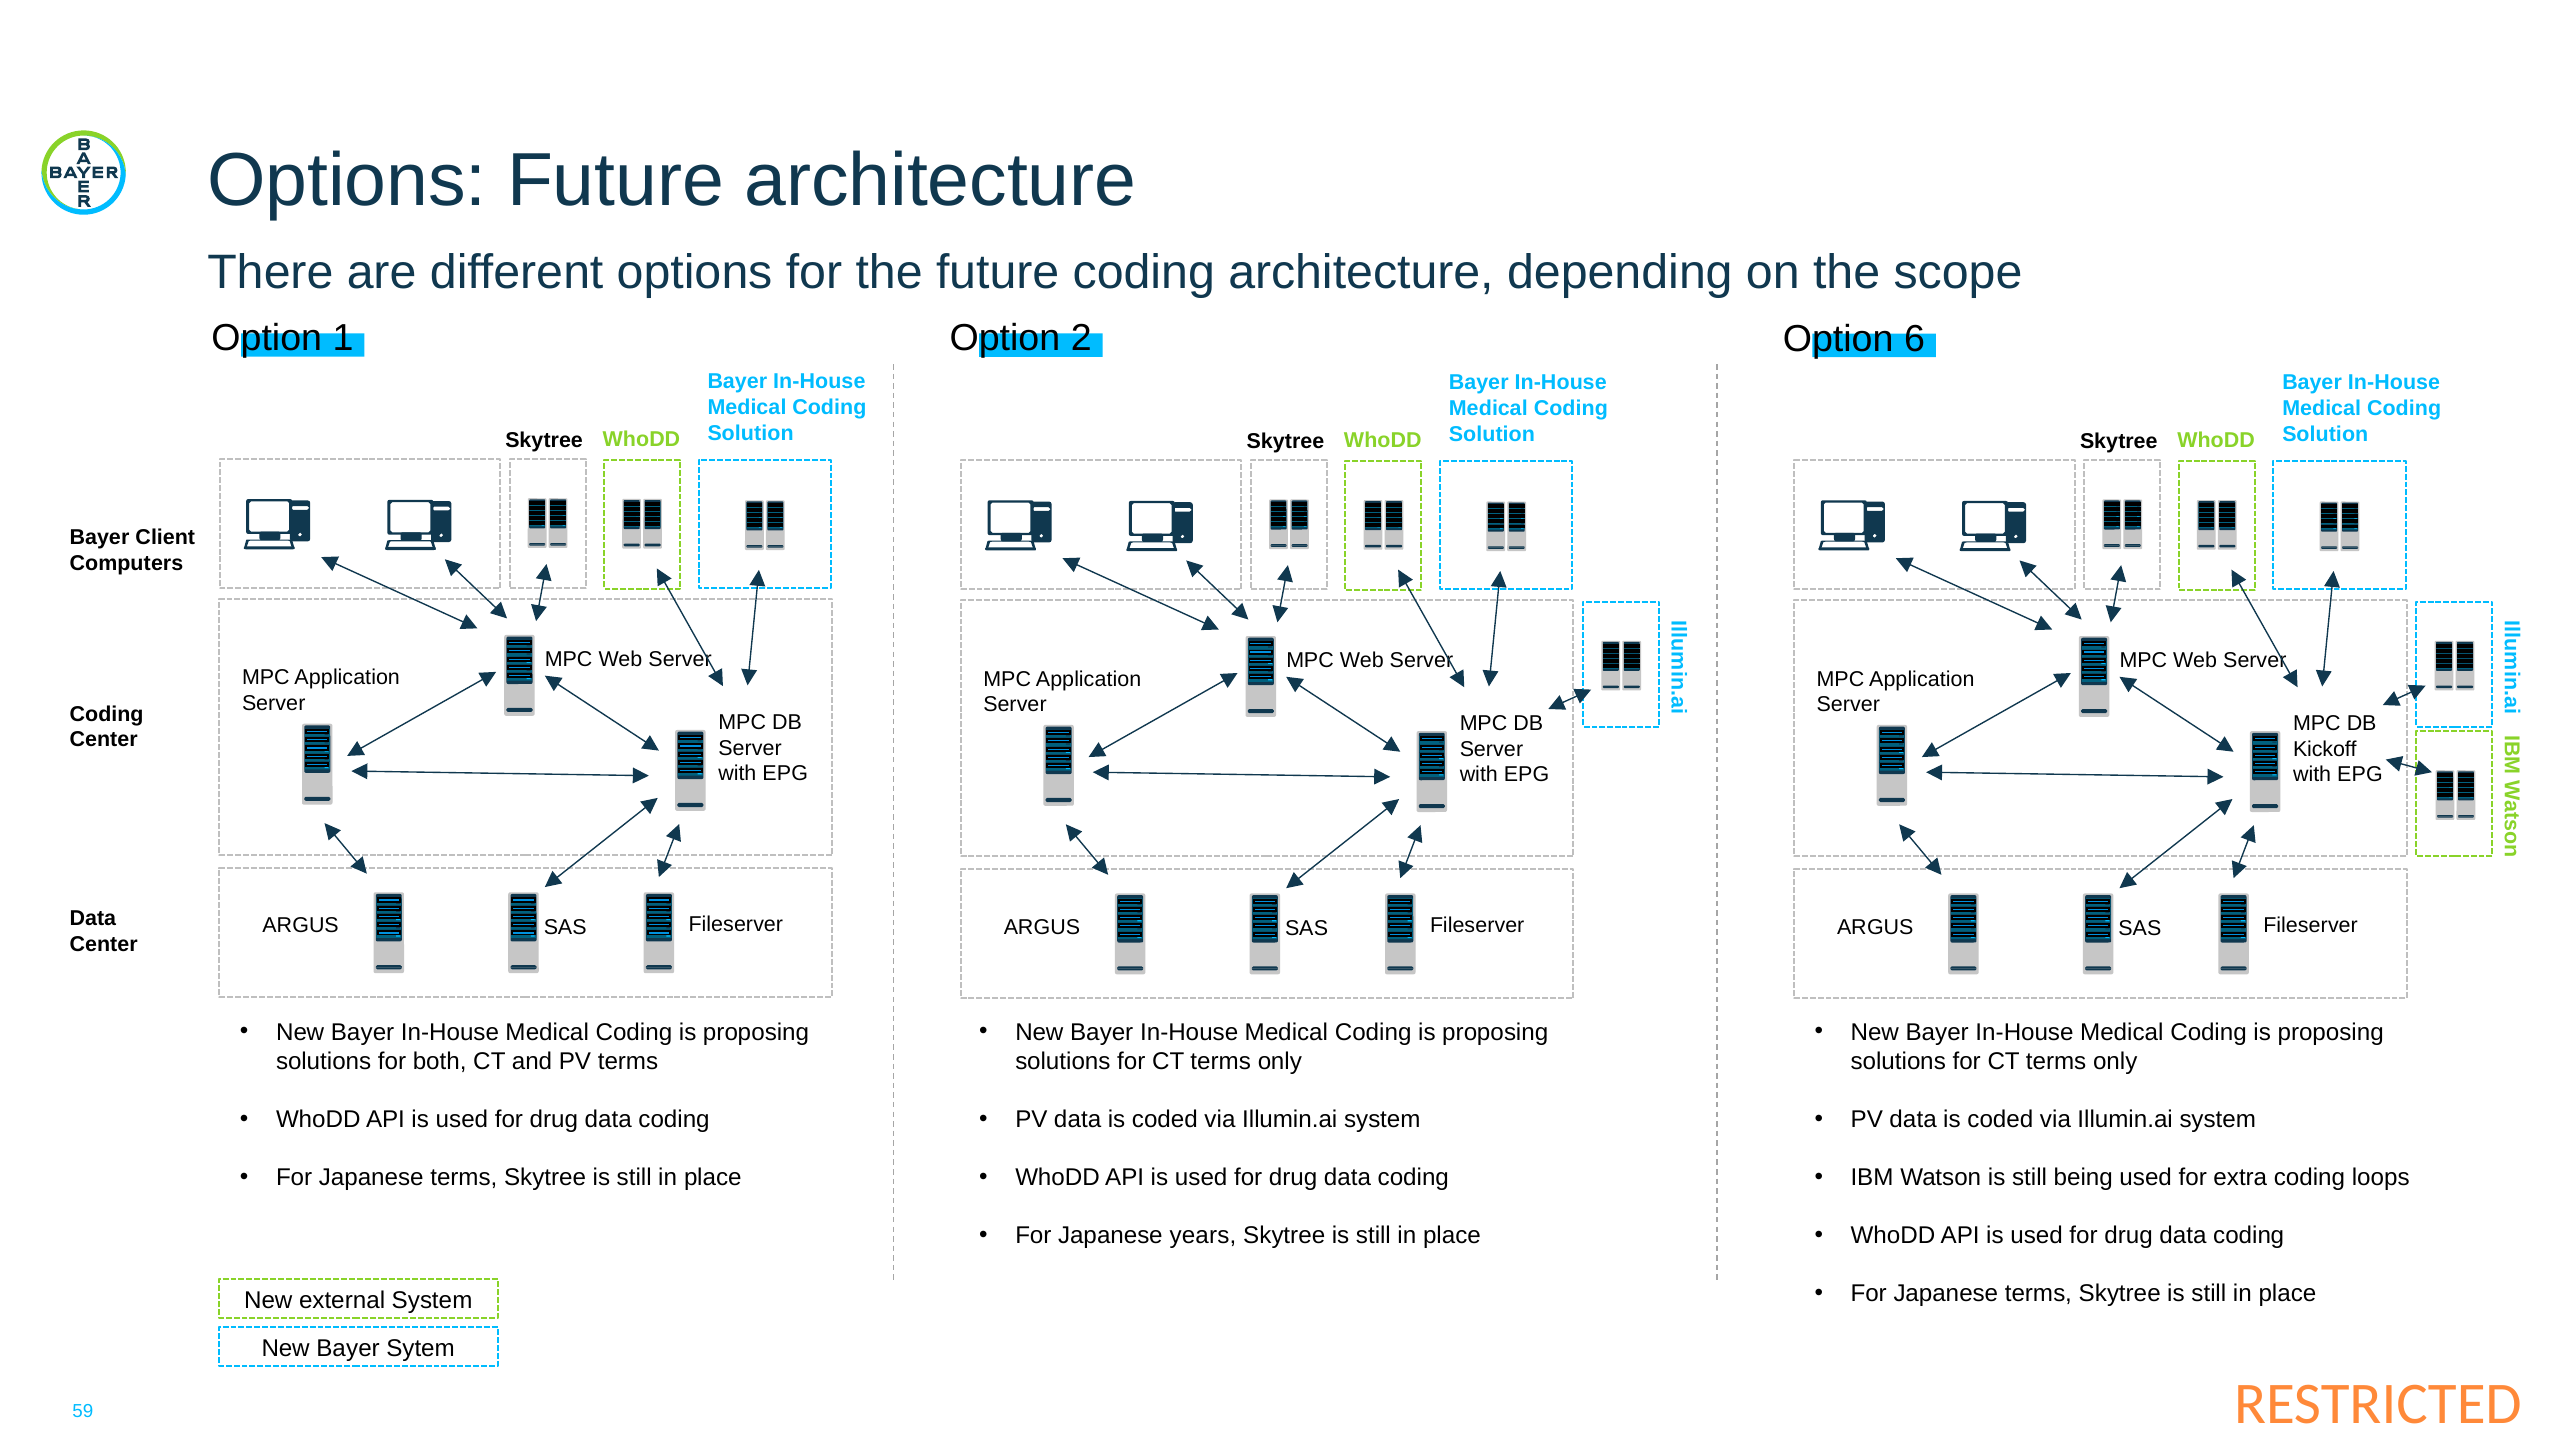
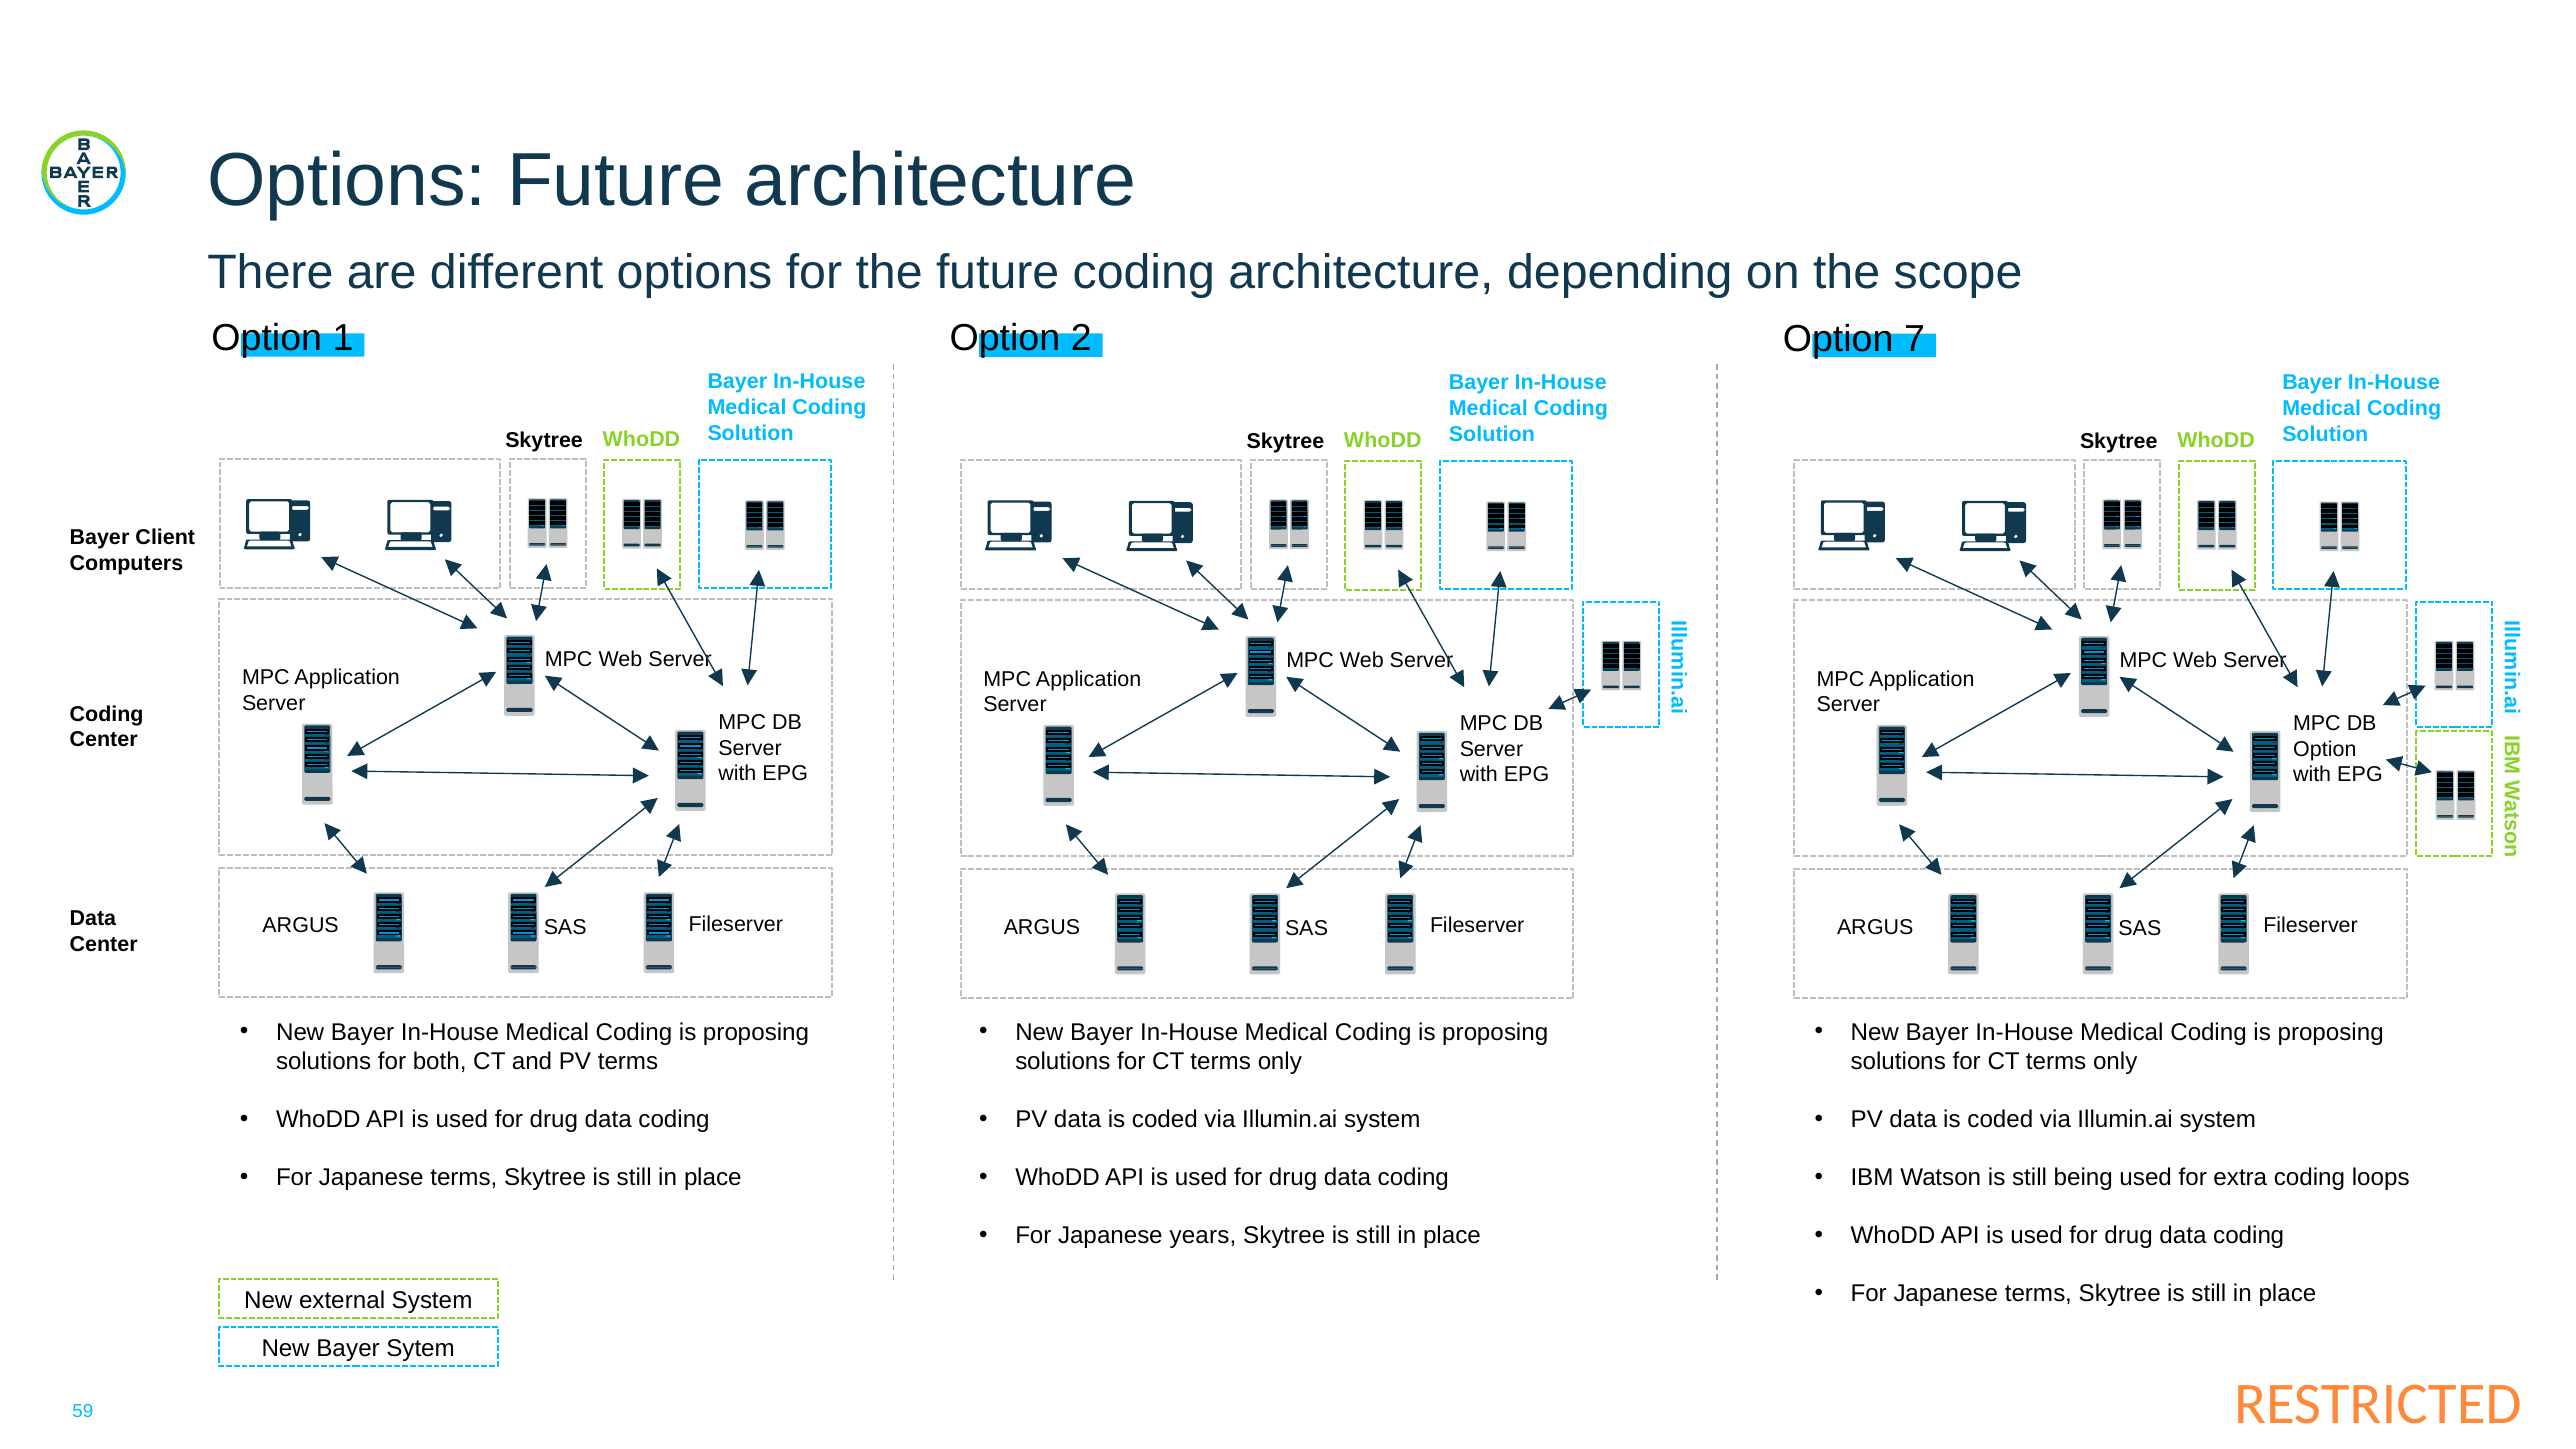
6: 6 -> 7 (1914, 339)
Kickoff: Kickoff -> Option (2325, 749)
